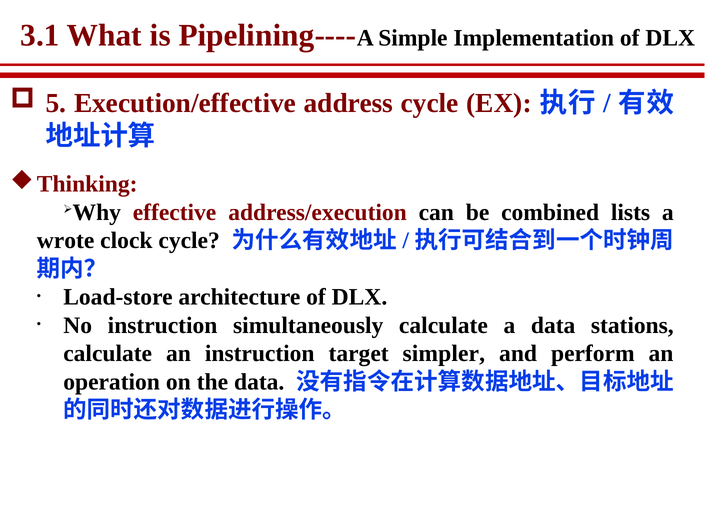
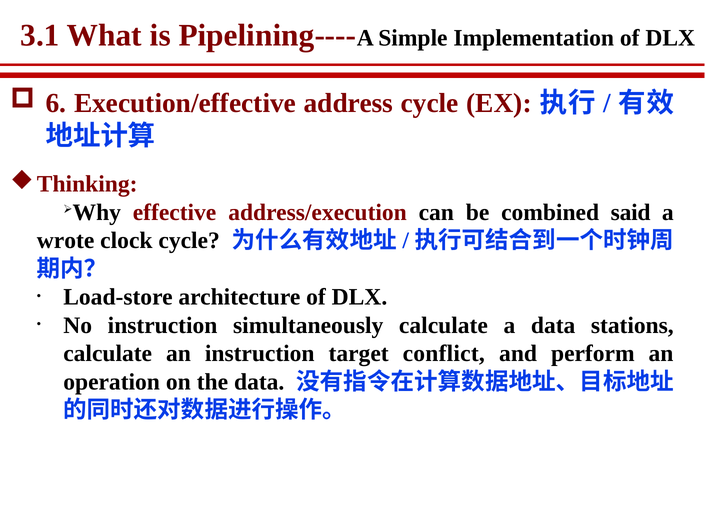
5: 5 -> 6 (56, 103)
lists: lists -> said (631, 212)
simpler: simpler -> conflict (444, 353)
